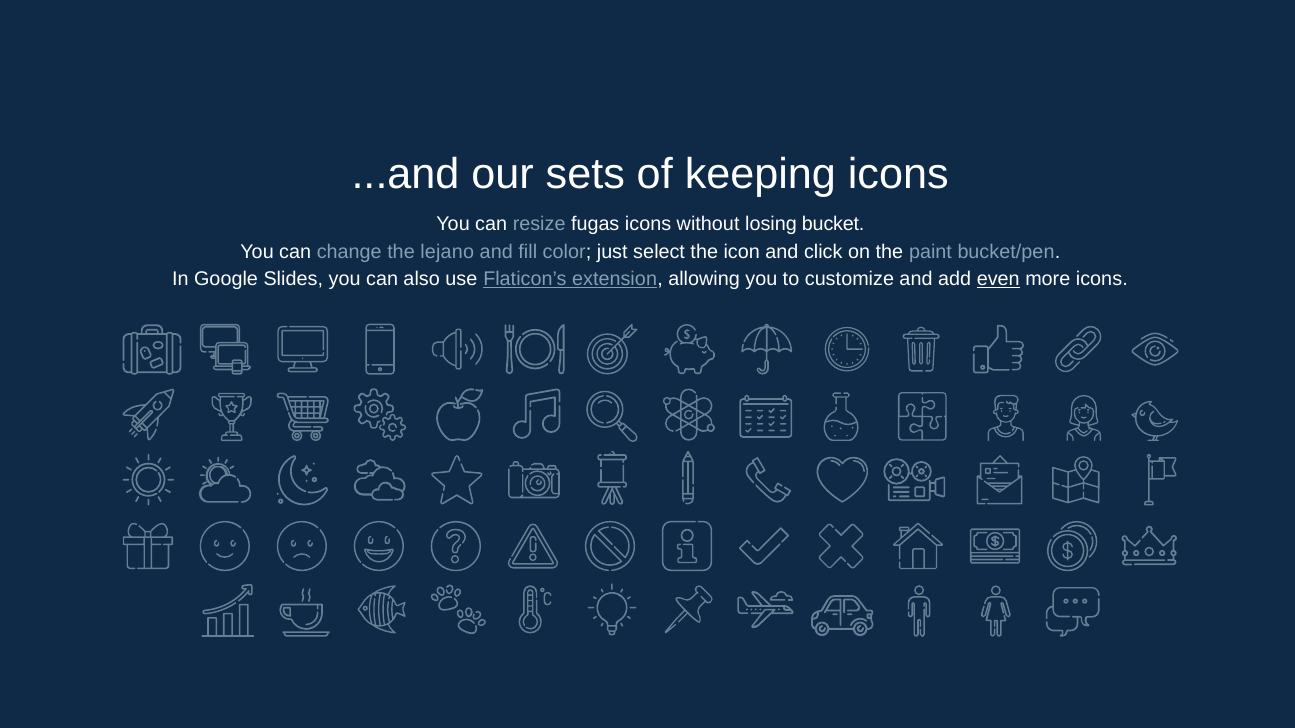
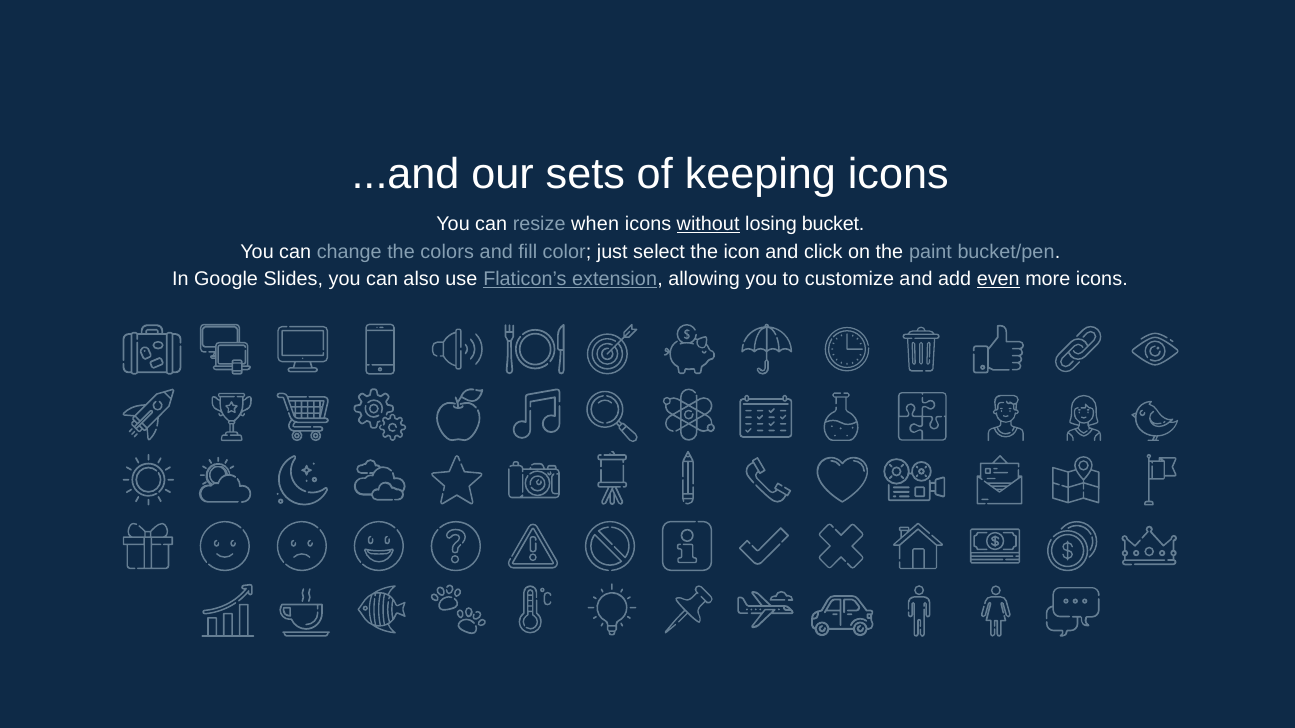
fugas: fugas -> when (595, 224)
without underline: none -> present (708, 224)
lejano: lejano -> colors (447, 252)
